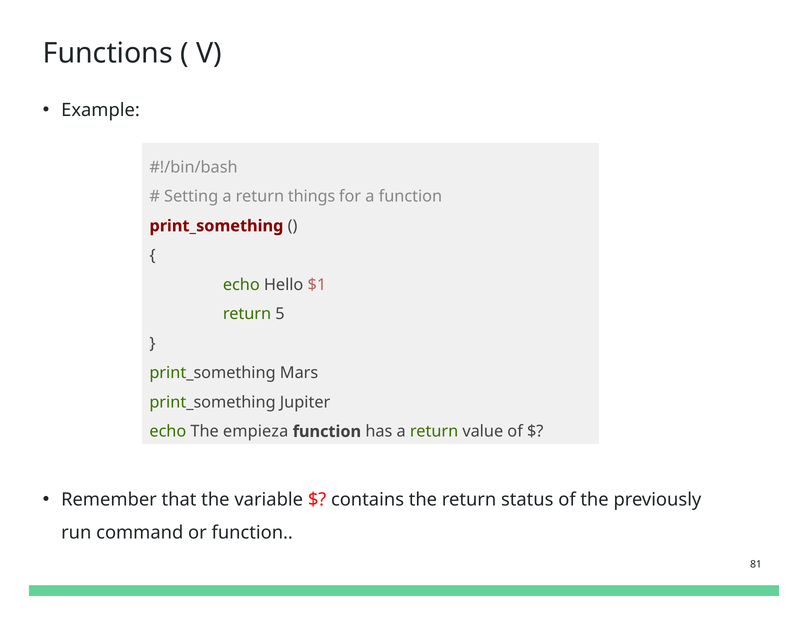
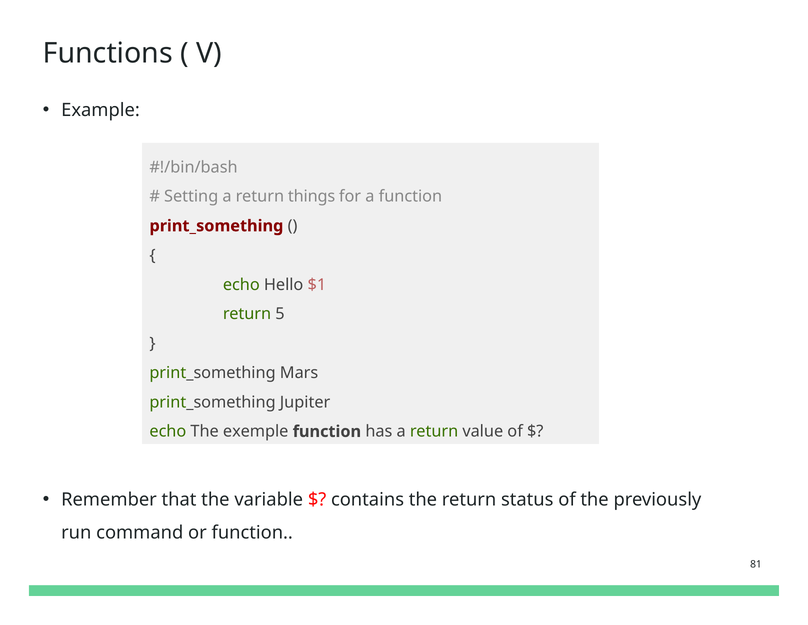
empieza: empieza -> exemple (256, 431)
